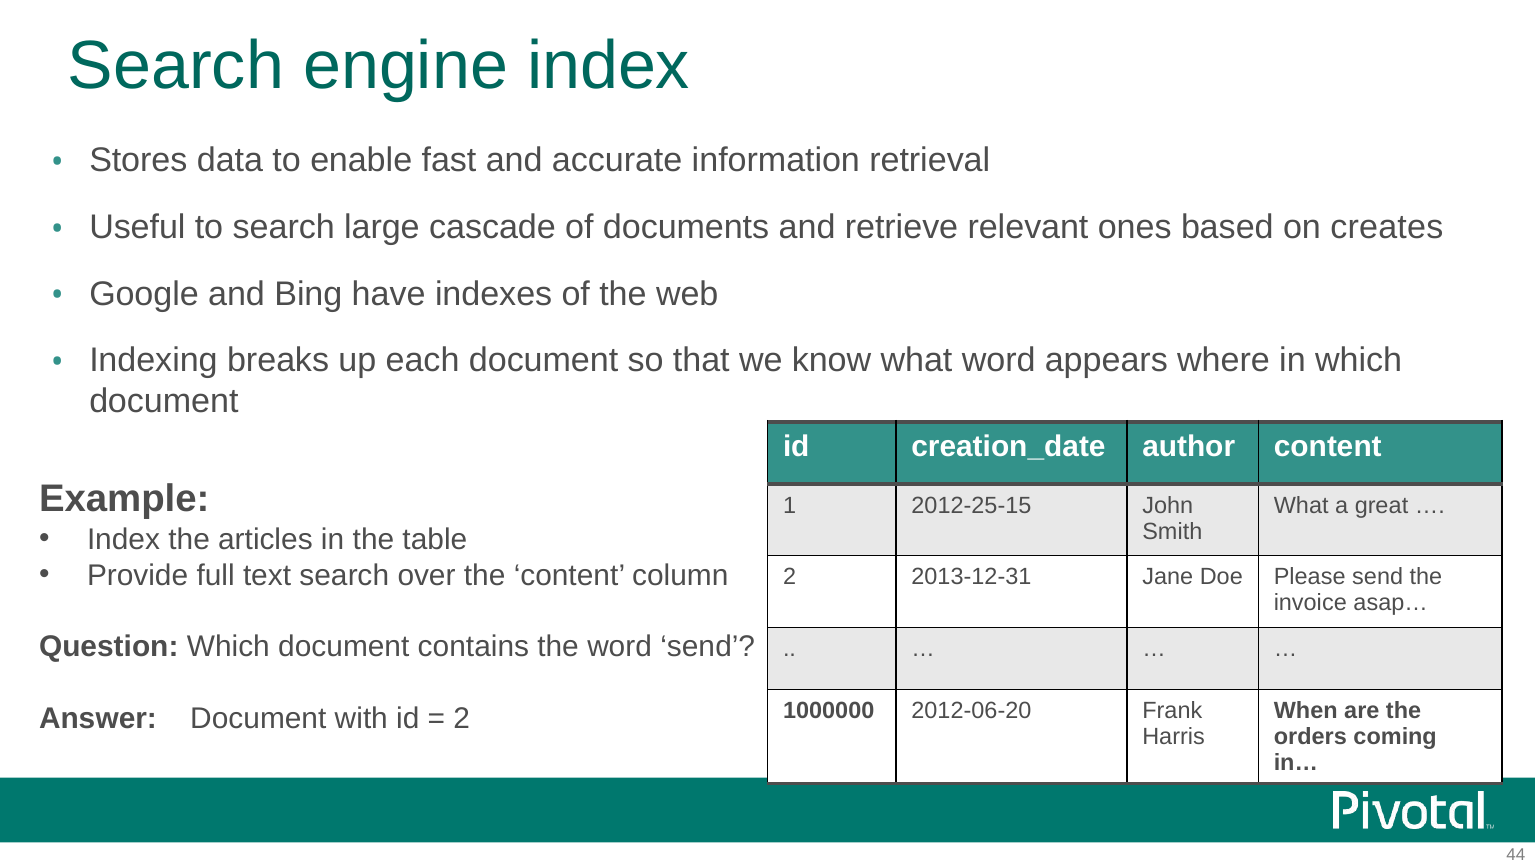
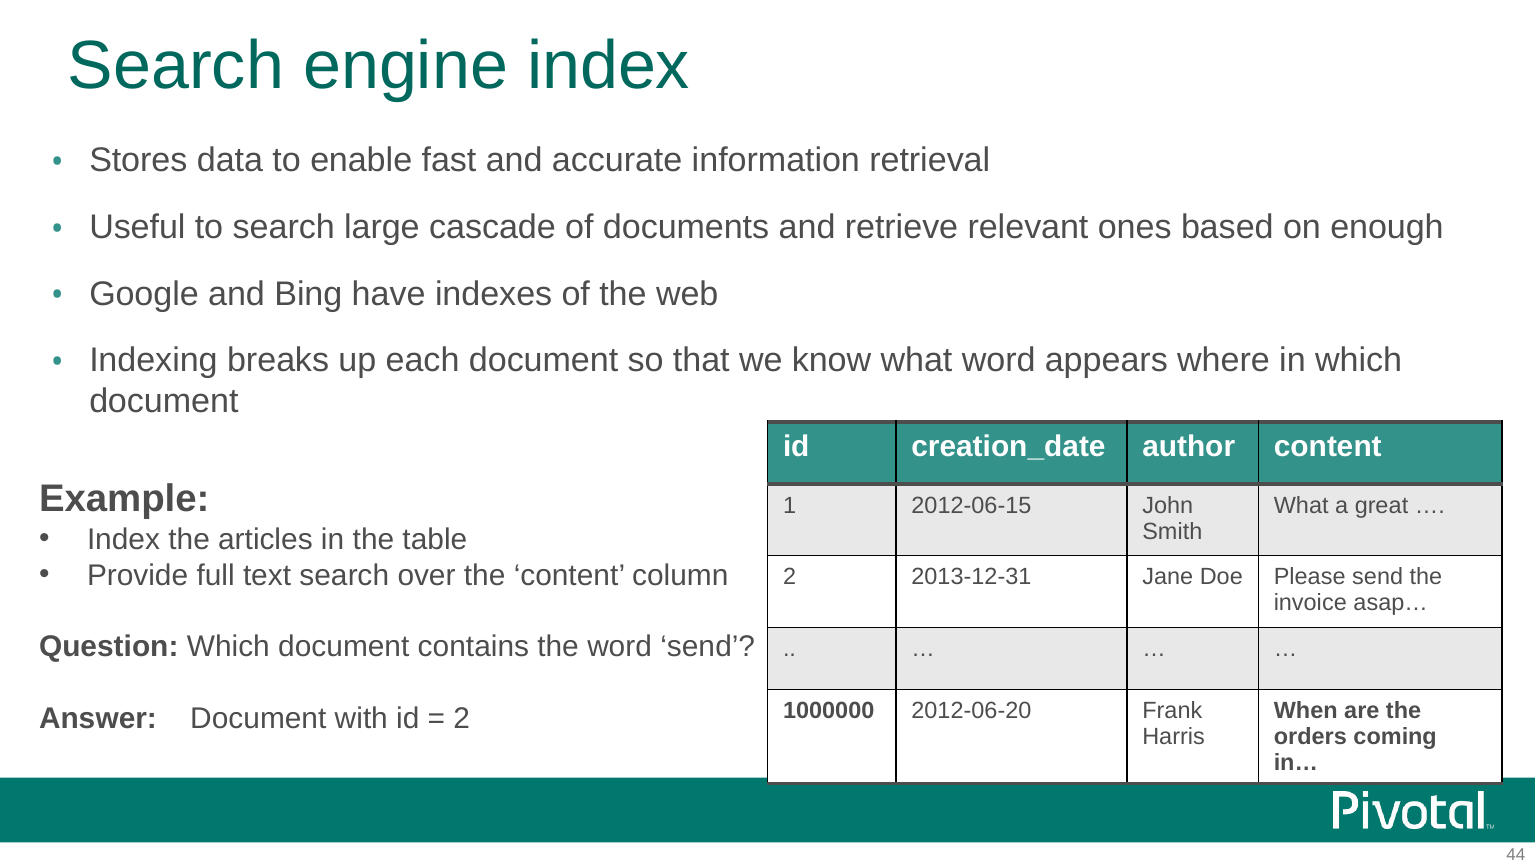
creates: creates -> enough (1387, 227)
2012-25-15: 2012-25-15 -> 2012-06-15 (971, 505)
